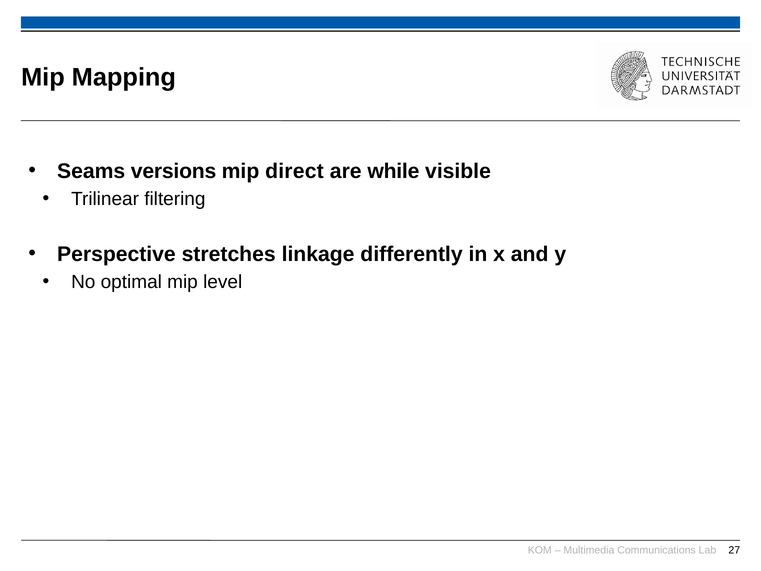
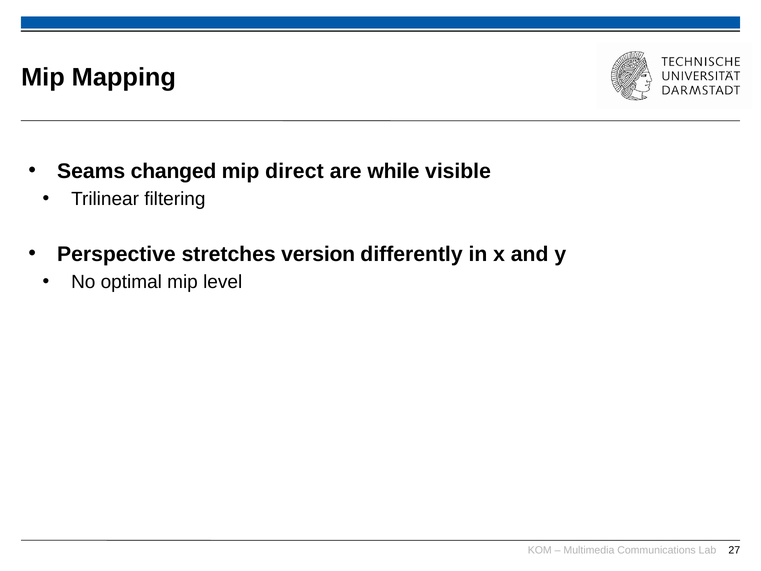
versions: versions -> changed (174, 171)
linkage: linkage -> version (318, 254)
